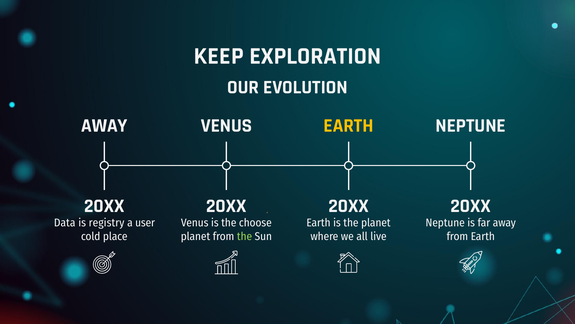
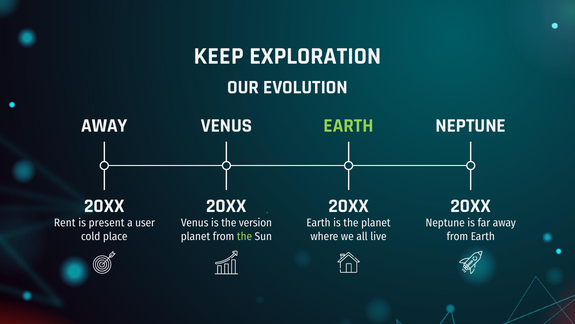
EARTH colour: yellow -> light green (349, 125)
Data: Data -> Rent (65, 223)
registry: registry -> present (107, 223)
choose: choose -> version (255, 223)
